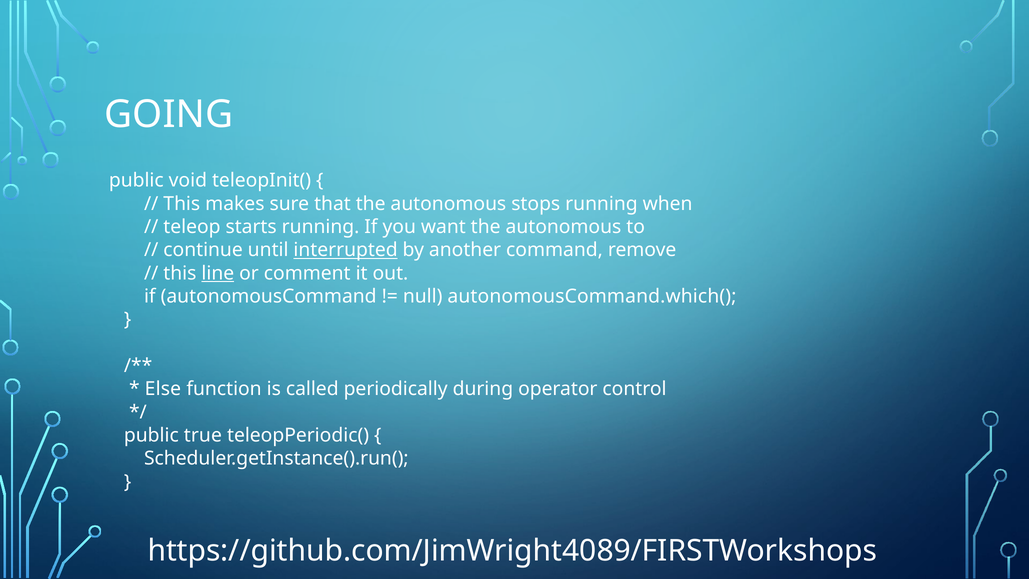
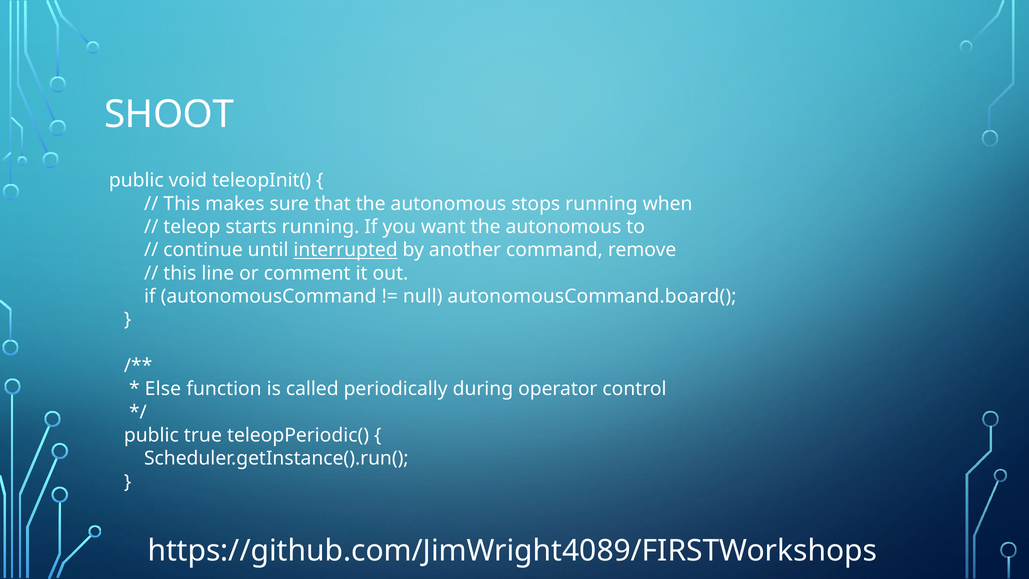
GOING: GOING -> SHOOT (169, 114)
line underline: present -> none (218, 273)
autonomousCommand.which(: autonomousCommand.which( -> autonomousCommand.board( (592, 296)
